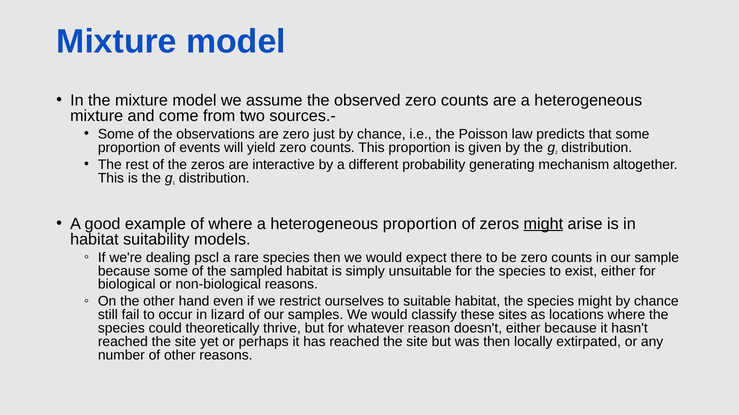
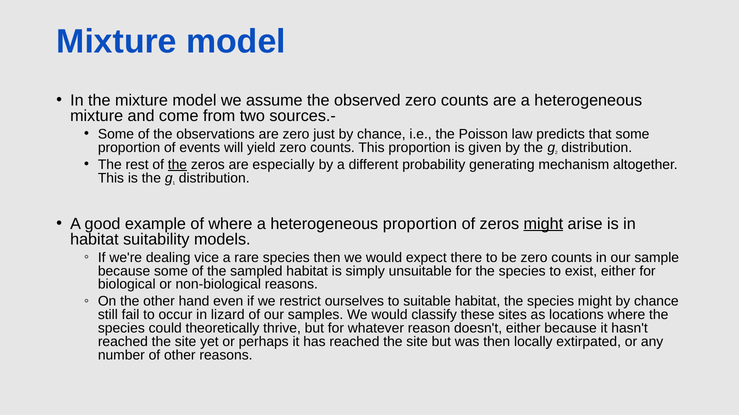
the underline: none -> present (177, 165)
interactive: interactive -> especially (284, 165)
pscl: pscl -> vice (207, 258)
